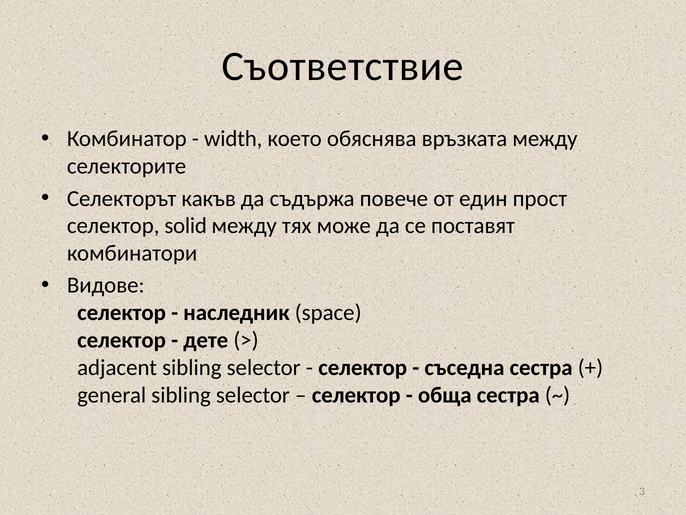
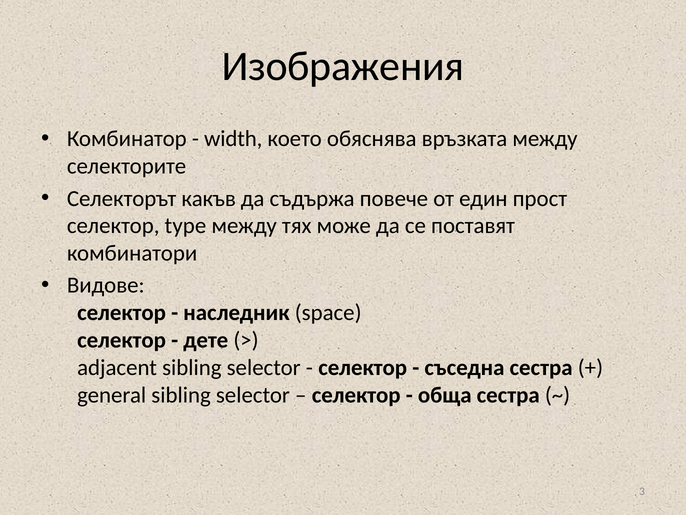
Съответствие: Съответствие -> Изображения (343, 66)
solid: solid -> type (185, 226)
